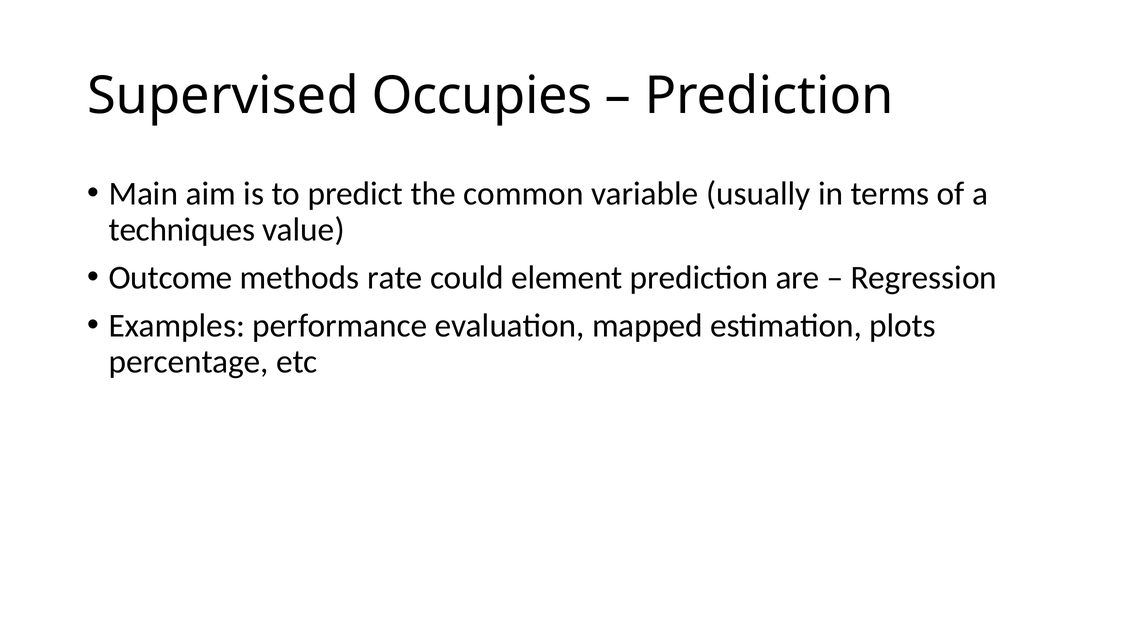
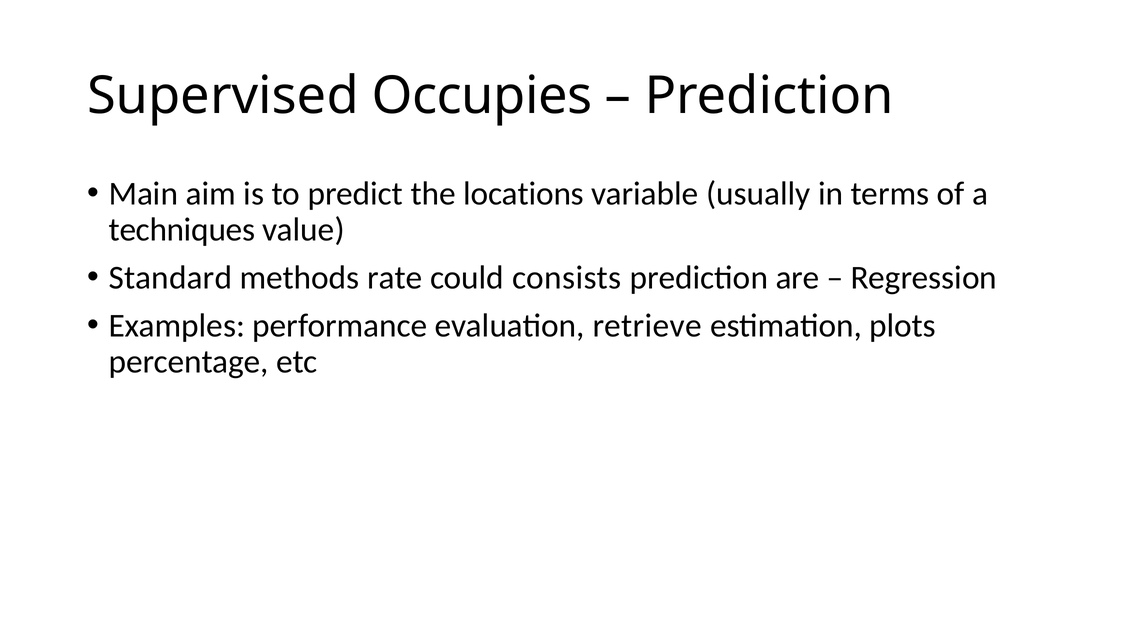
common: common -> locations (524, 193)
Outcome: Outcome -> Standard (170, 277)
element: element -> consists (567, 277)
mapped: mapped -> retrieve (647, 325)
